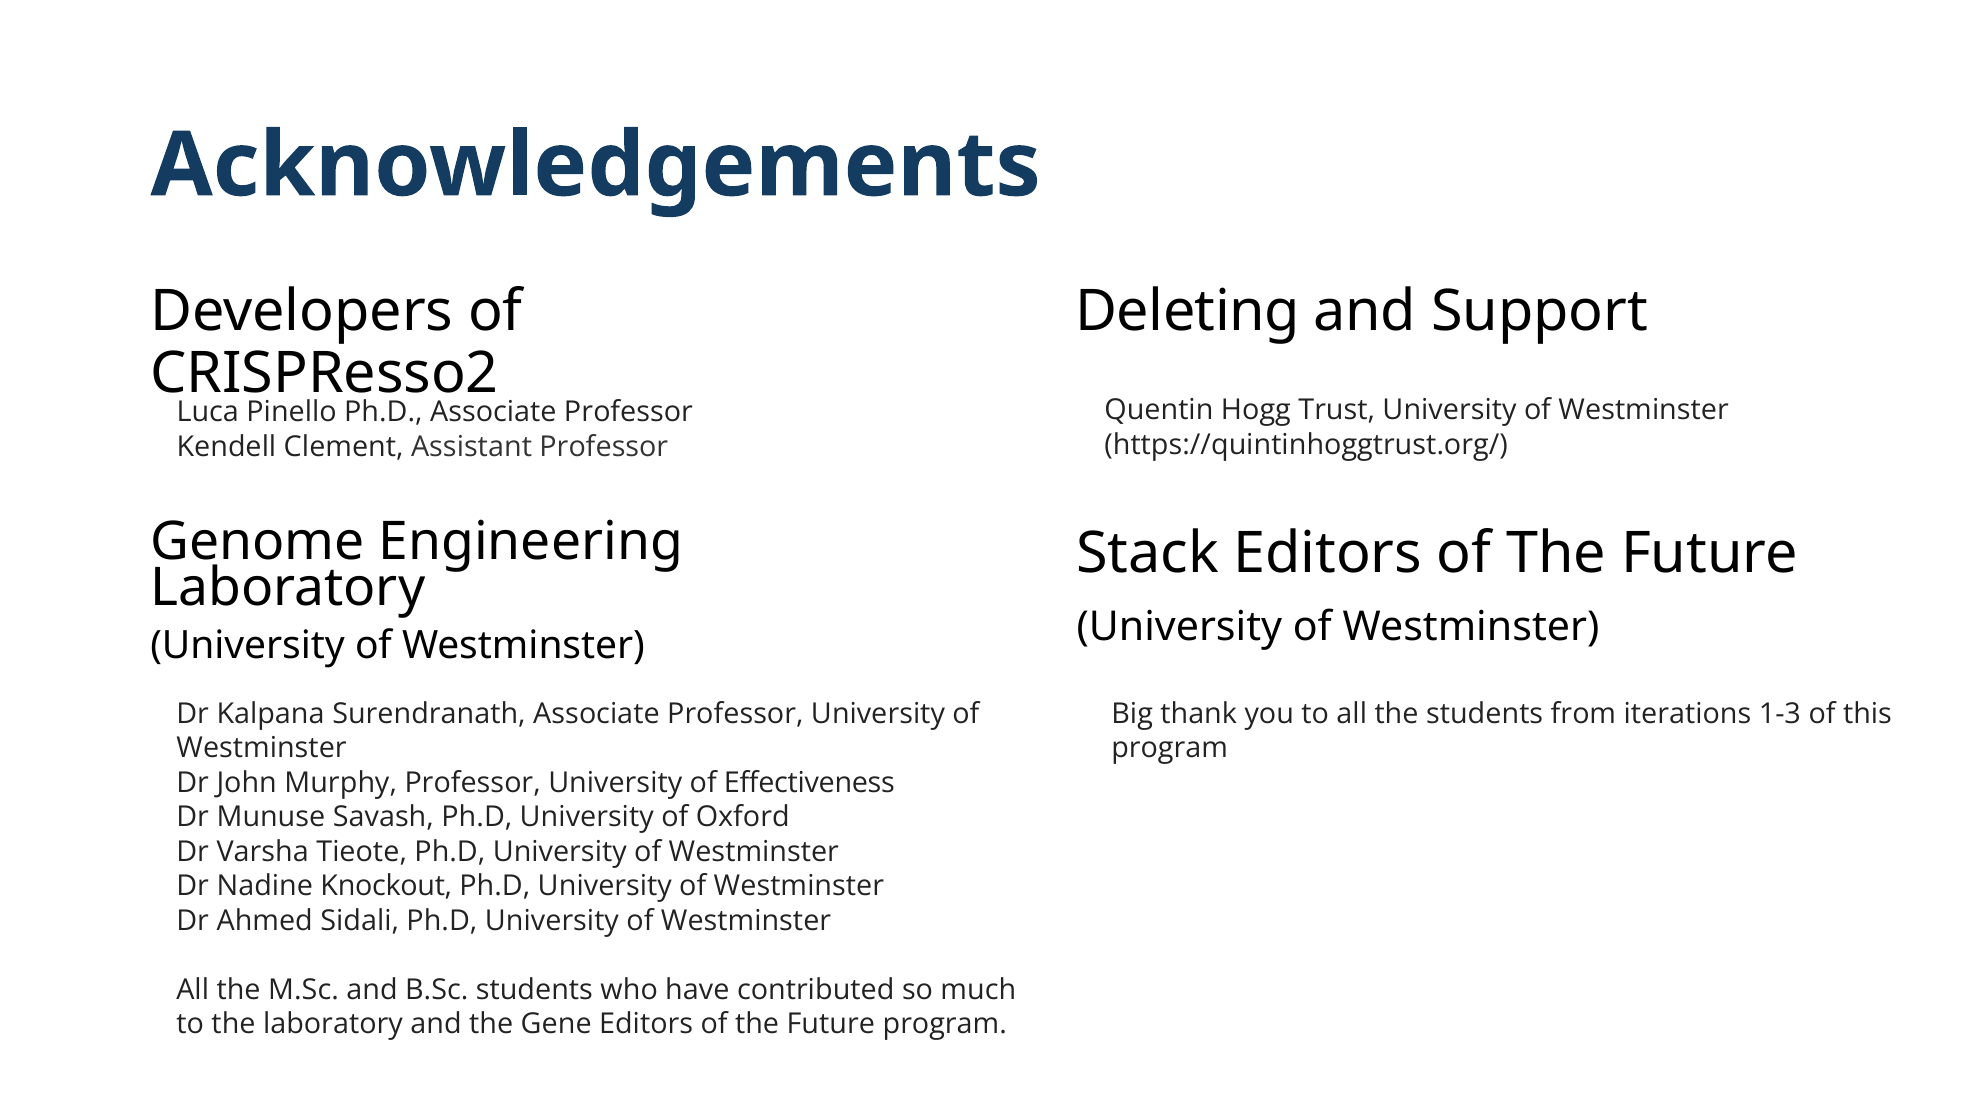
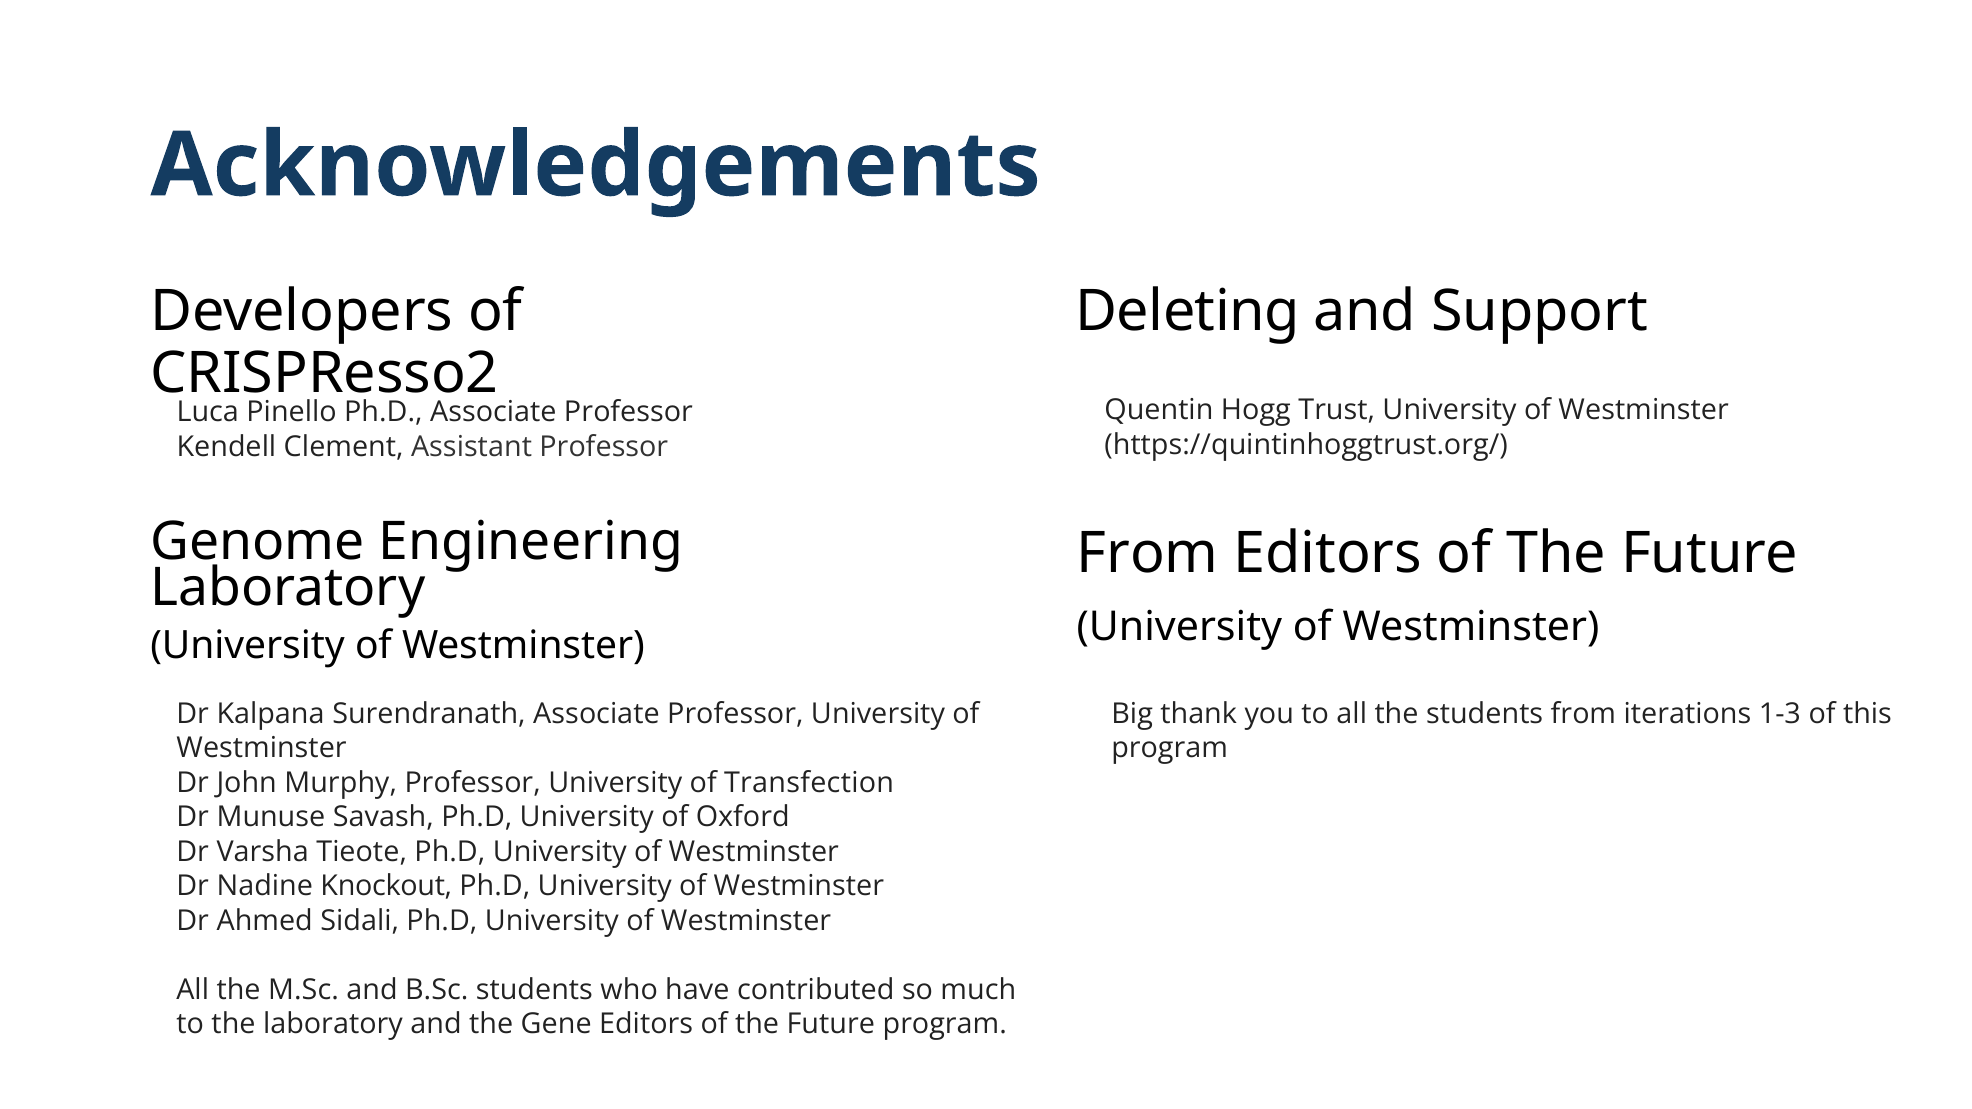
Stack: Stack -> From (1148, 553)
Effectiveness: Effectiveness -> Transfection (809, 783)
